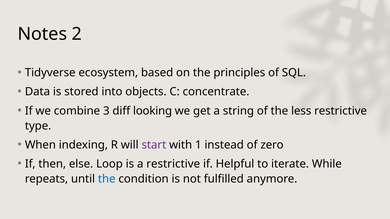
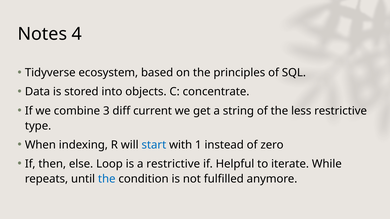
2: 2 -> 4 (77, 34)
looking: looking -> current (153, 111)
start colour: purple -> blue (154, 145)
